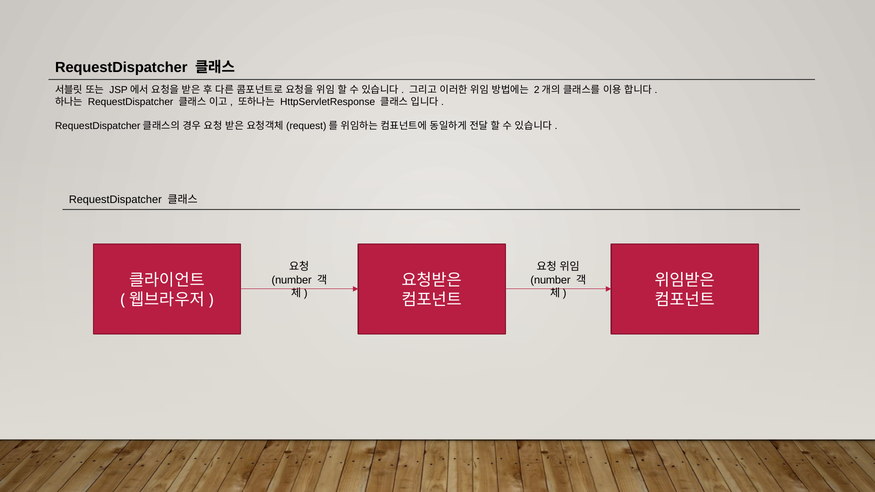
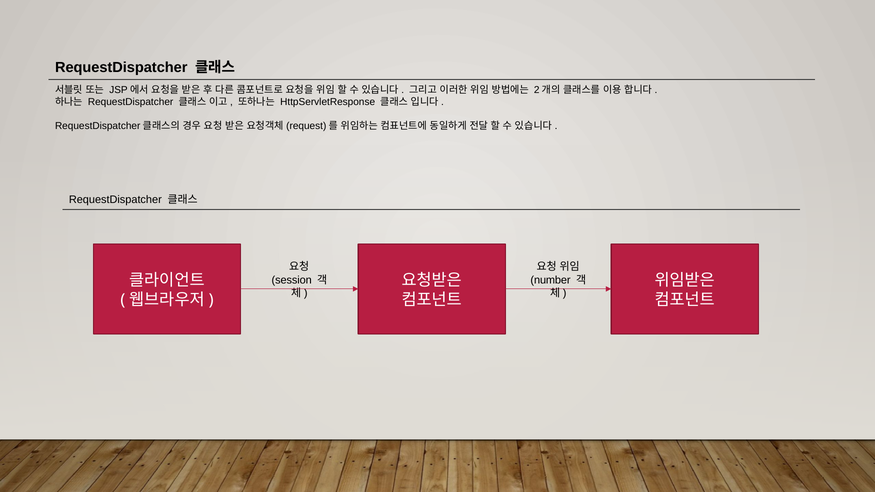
number: number -> session (292, 280)
